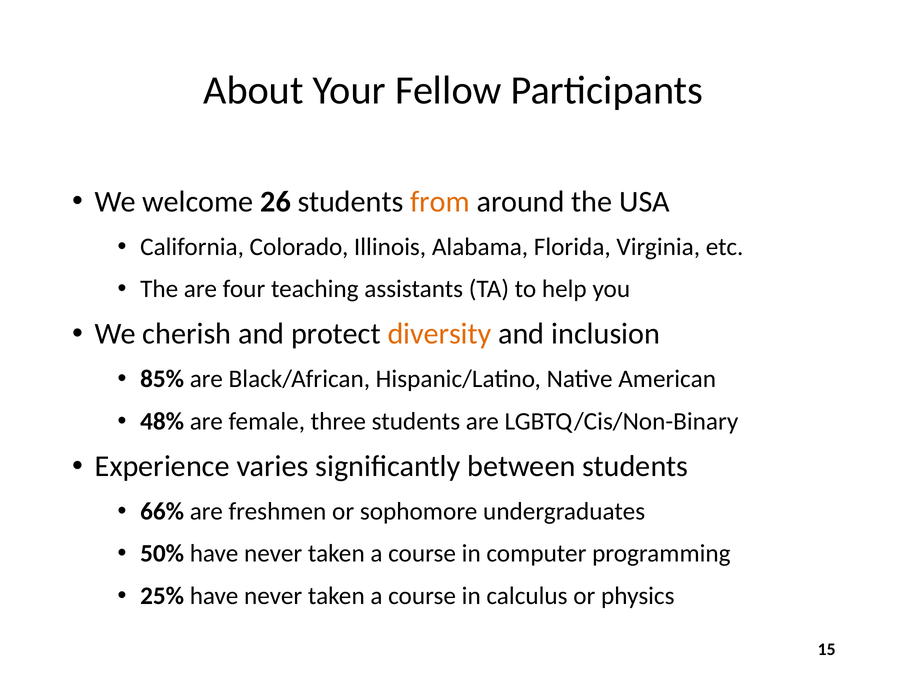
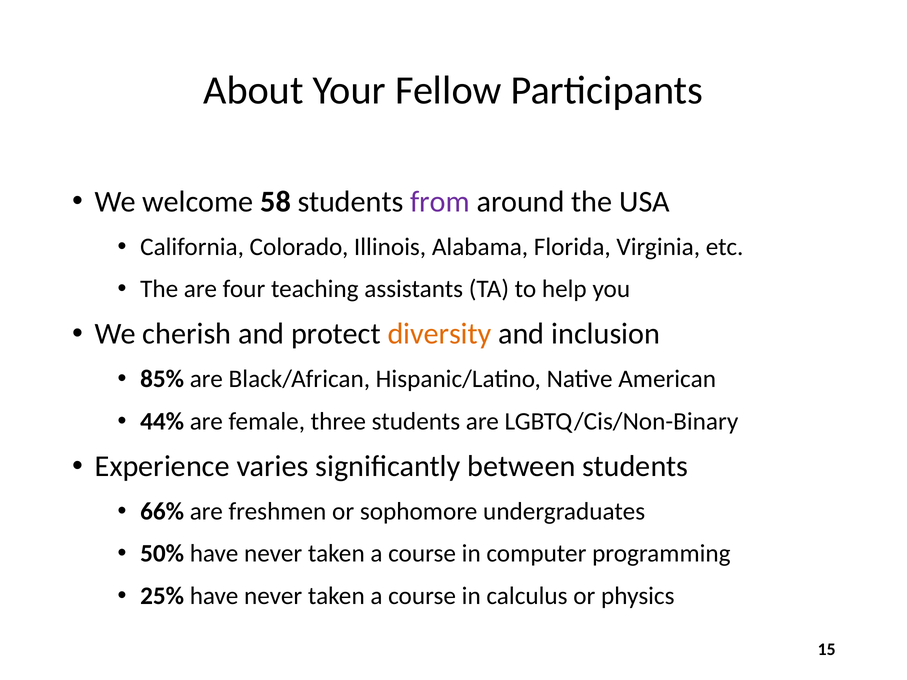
26: 26 -> 58 (276, 202)
from colour: orange -> purple (440, 202)
48%: 48% -> 44% (162, 422)
